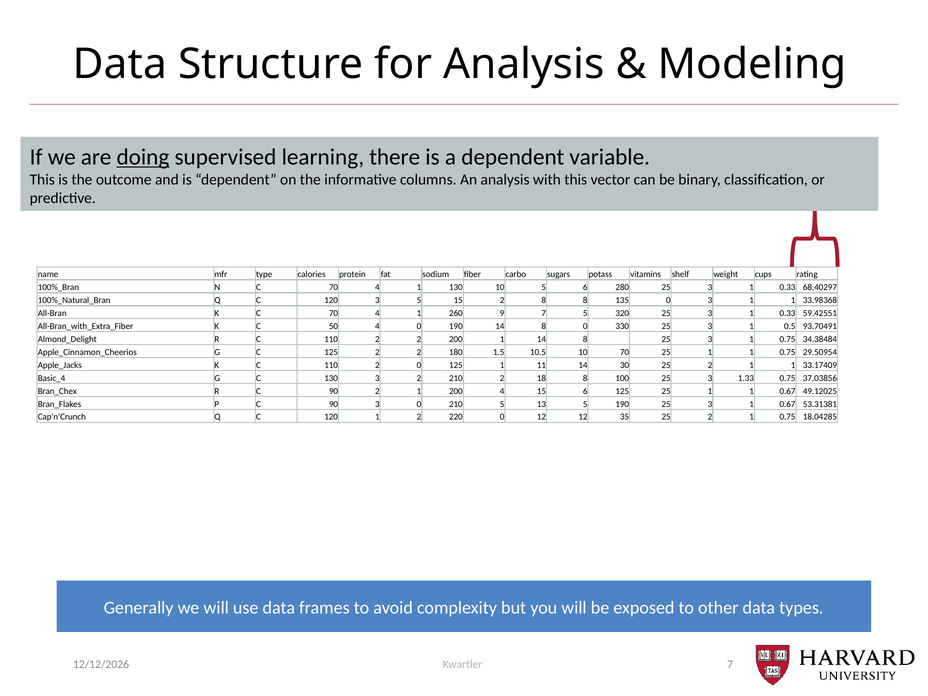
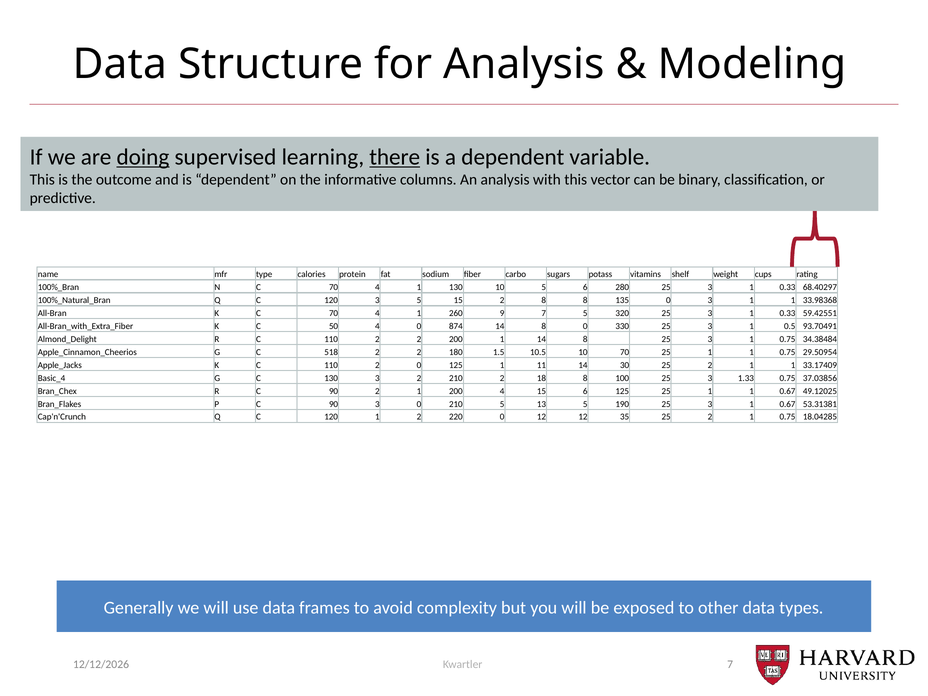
there underline: none -> present (395, 157)
0 190: 190 -> 874 (456, 326)
C 125: 125 -> 518 (331, 352)
